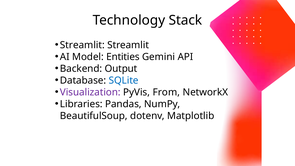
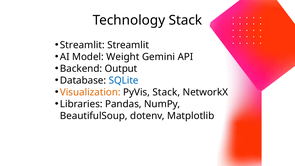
Entities: Entities -> Weight (123, 57)
Visualization colour: purple -> orange (90, 92)
PyVis From: From -> Stack (166, 92)
